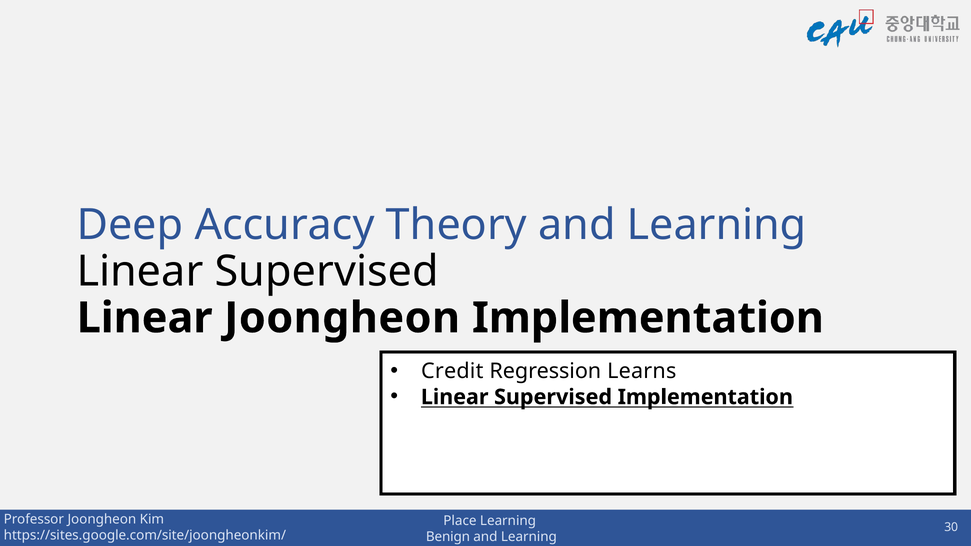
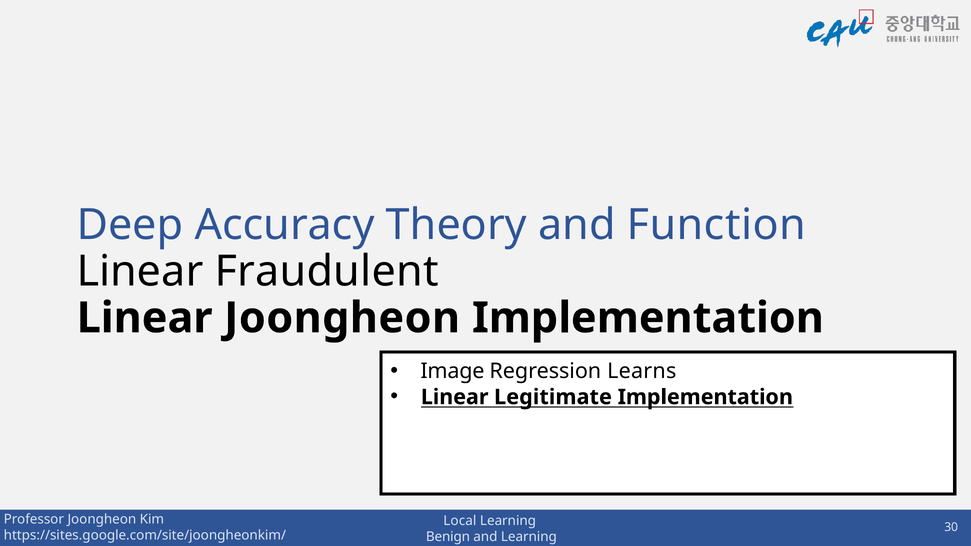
Theory and Learning: Learning -> Function (716, 225)
Supervised: Supervised -> Fraudulent (327, 272)
Credit: Credit -> Image (452, 371)
Supervised: Supervised -> Legitimate (553, 397)
Place: Place -> Local (460, 521)
